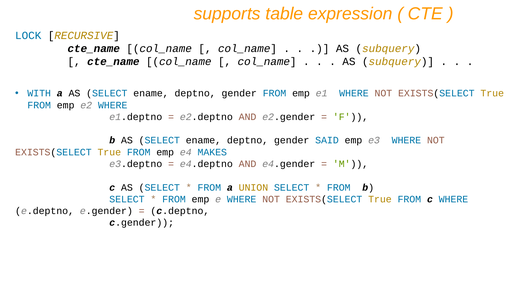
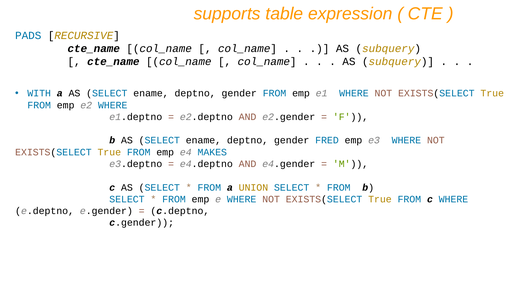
LOCK: LOCK -> PADS (28, 36)
SAID: SAID -> FRED (327, 140)
